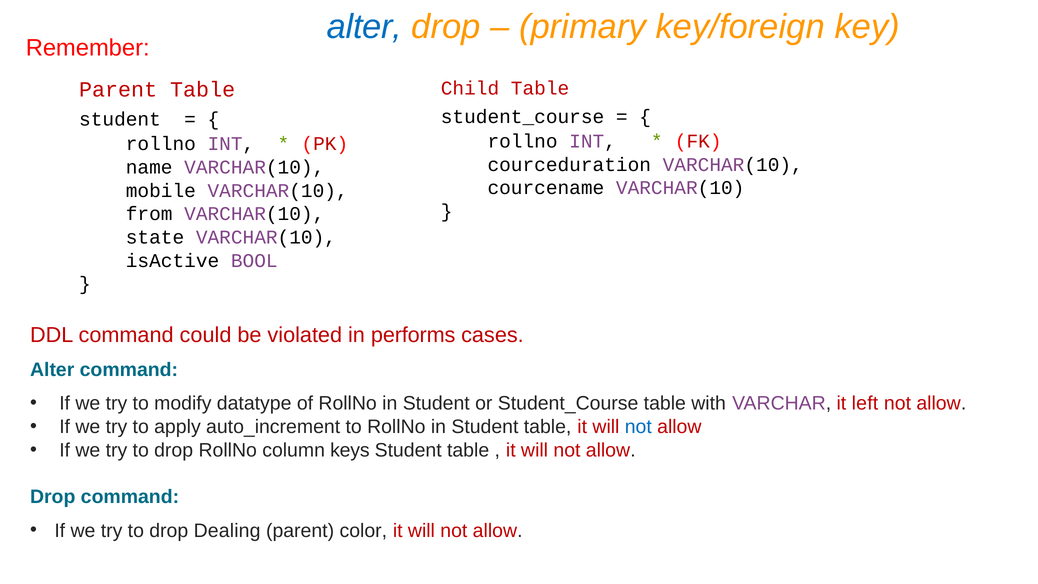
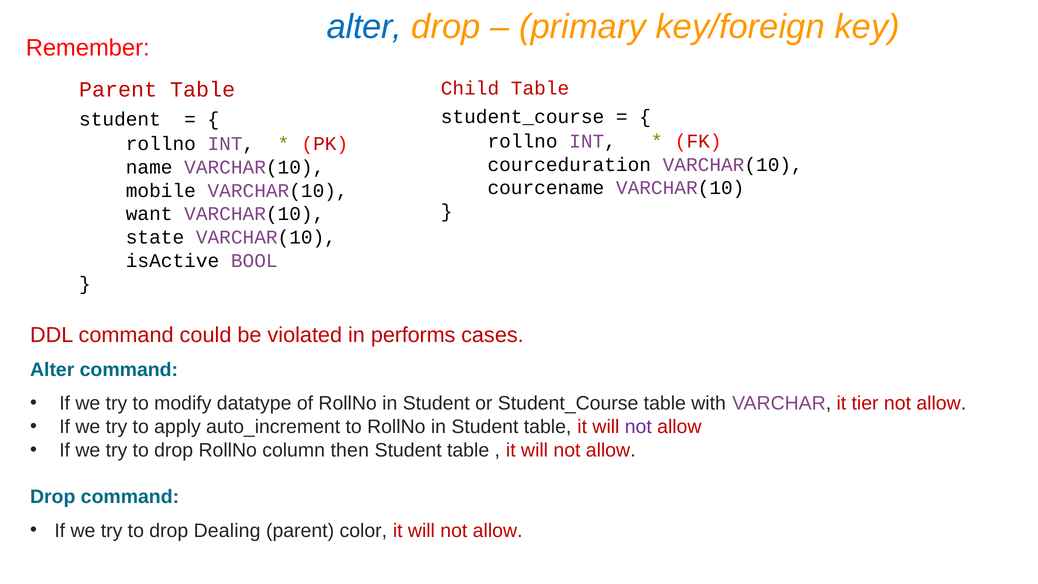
from: from -> want (149, 214)
left: left -> tier (865, 403)
not colour: blue -> purple (638, 427)
keys: keys -> then (350, 450)
